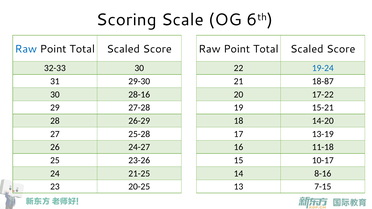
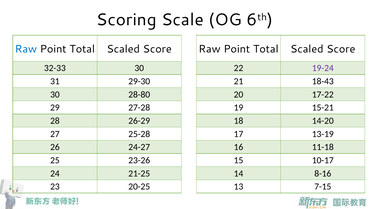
19-24 colour: blue -> purple (323, 68)
18-87: 18-87 -> 18-43 (323, 81)
28-16: 28-16 -> 28-80 (139, 95)
